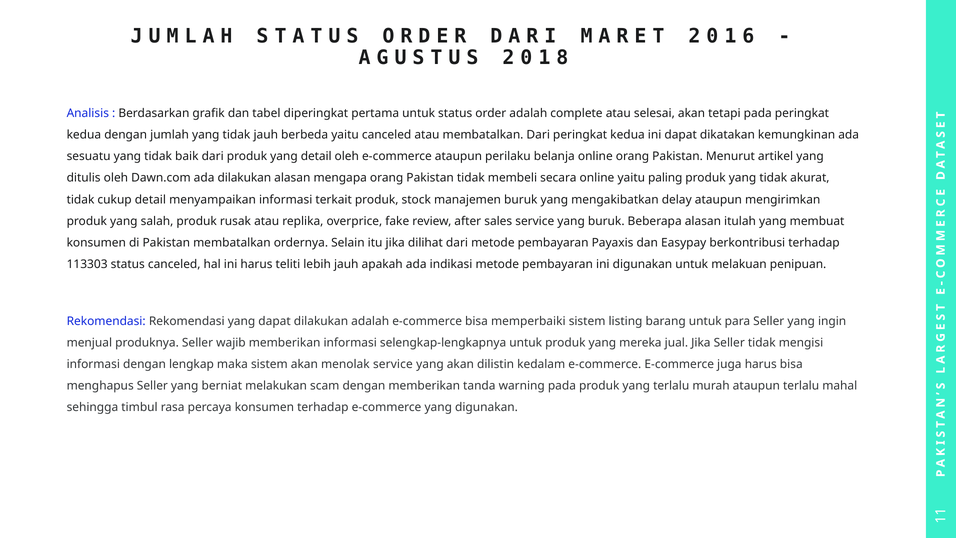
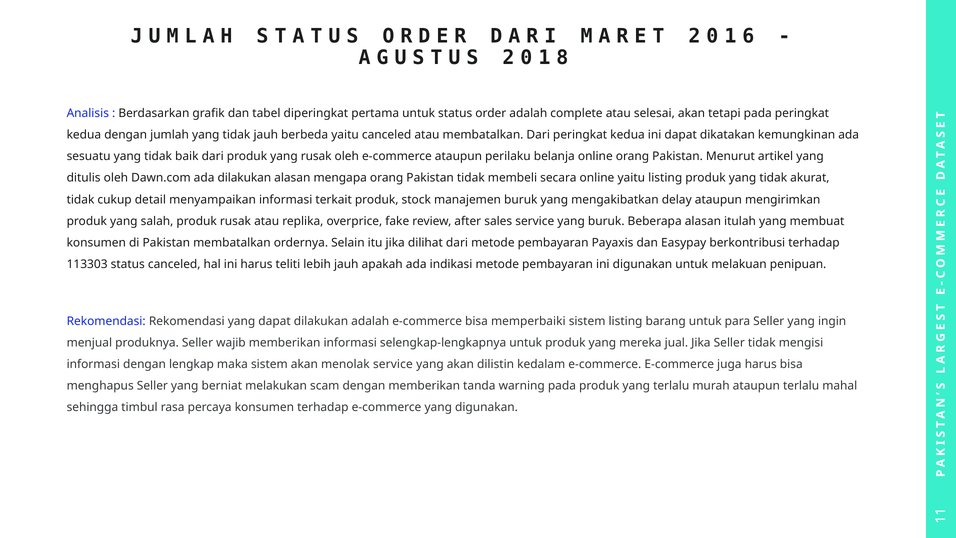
yang detail: detail -> rusak (316, 156)
yaitu paling: paling -> listing (665, 178)
